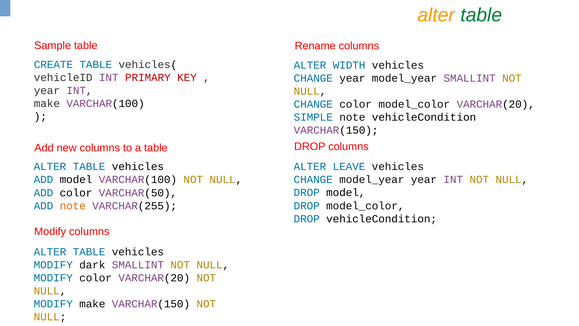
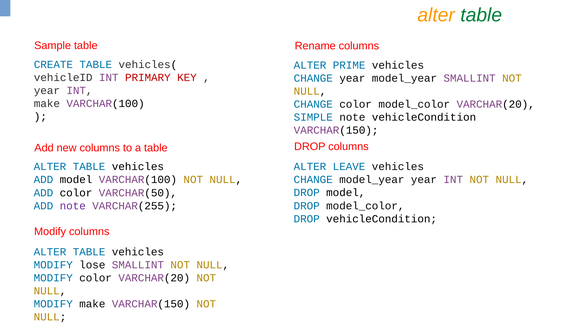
WIDTH: WIDTH -> PRIME (349, 65)
note colour: orange -> purple (73, 206)
dark: dark -> lose (92, 265)
